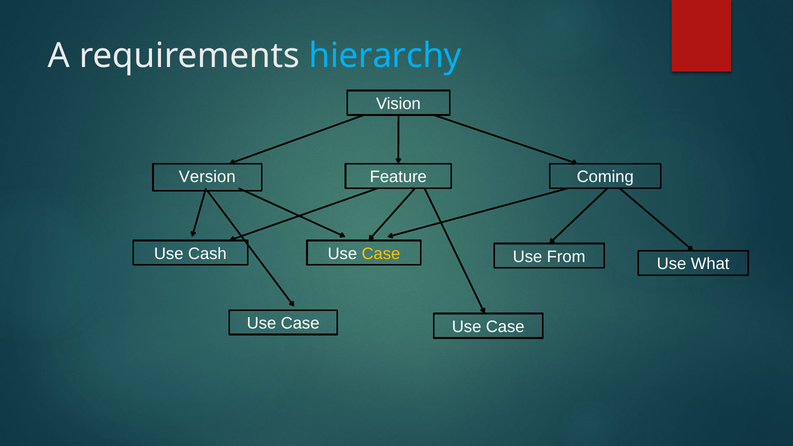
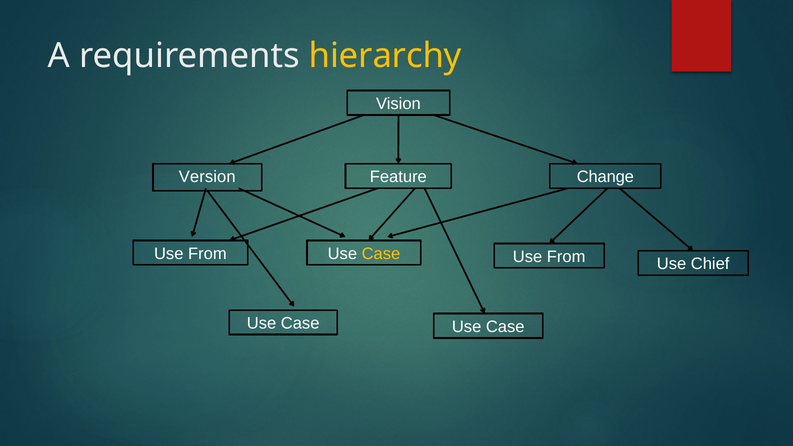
hierarchy colour: light blue -> yellow (385, 56)
Coming: Coming -> Change (605, 177)
Cash: Cash -> From (207, 254)
What: What -> Chief (710, 264)
